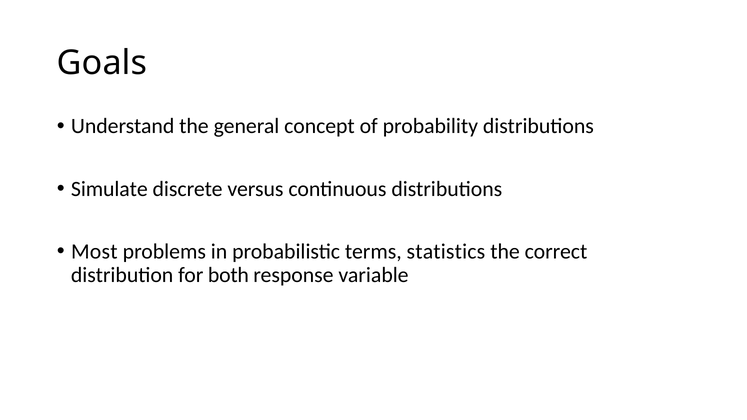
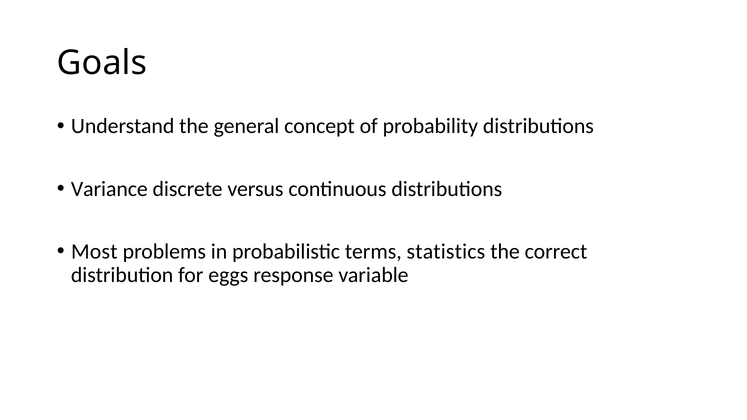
Simulate: Simulate -> Variance (109, 189)
both: both -> eggs (228, 275)
